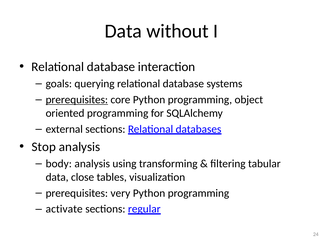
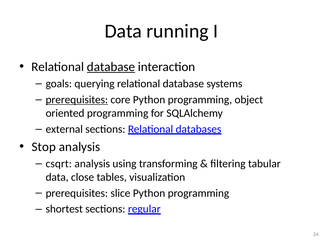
without: without -> running (178, 31)
database underline: none -> present (111, 67)
body: body -> csqrt (59, 164)
very: very -> slice (120, 193)
activate: activate -> shortest (64, 209)
